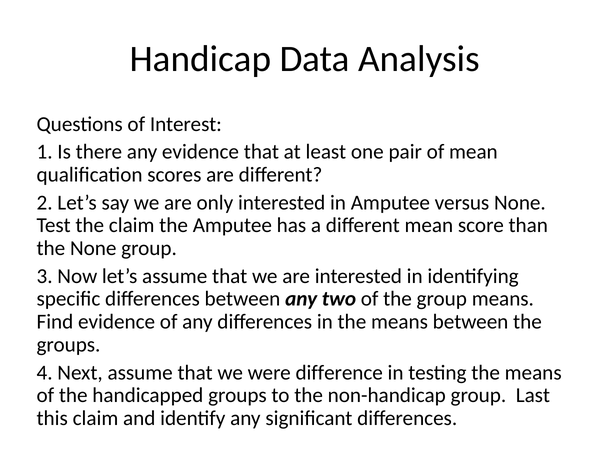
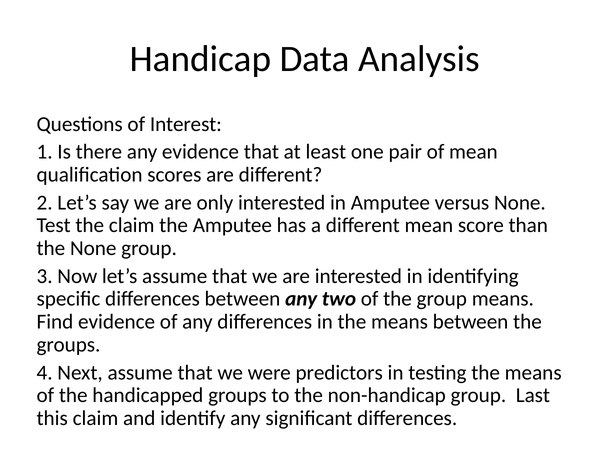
difference: difference -> predictors (339, 372)
